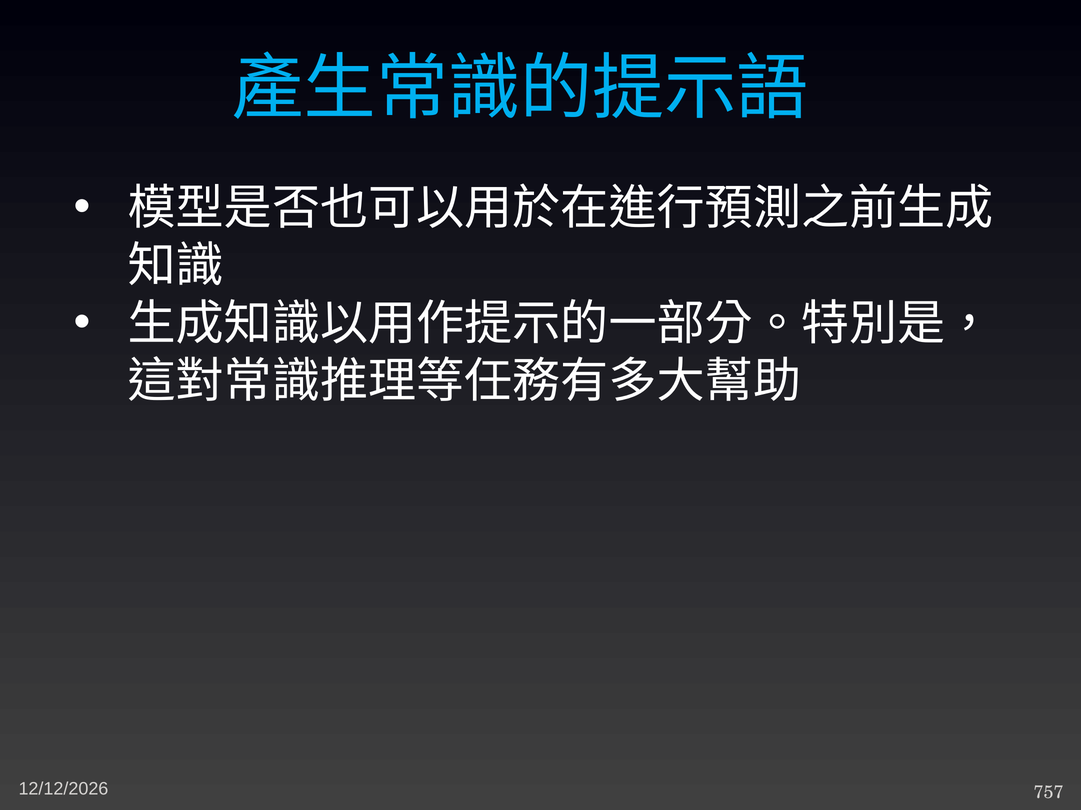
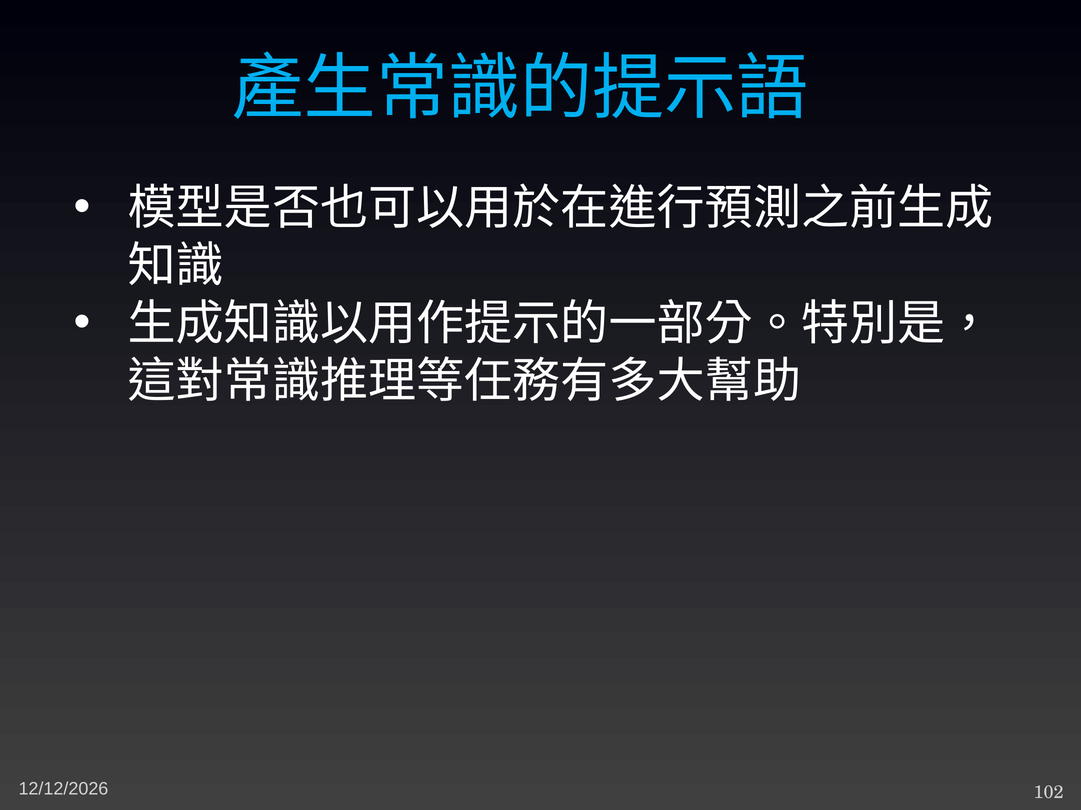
757: 757 -> 102 (1049, 793)
